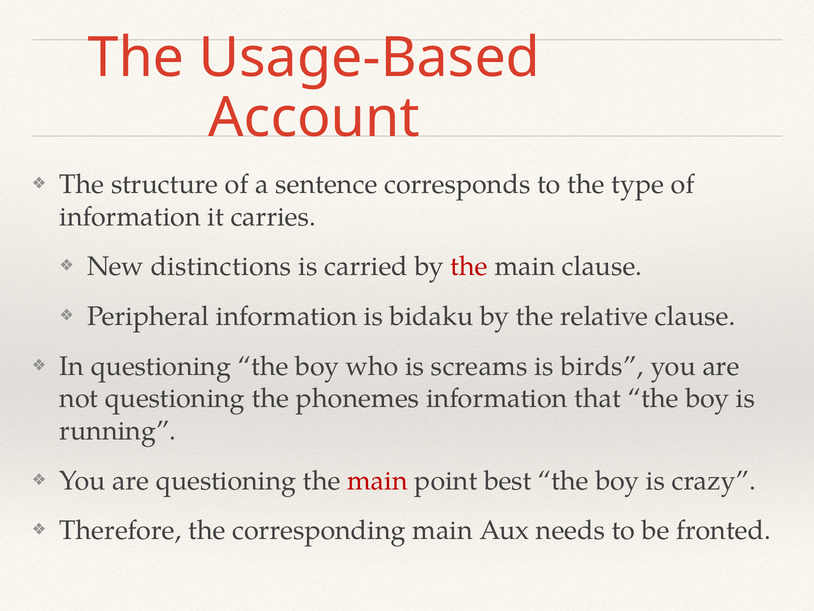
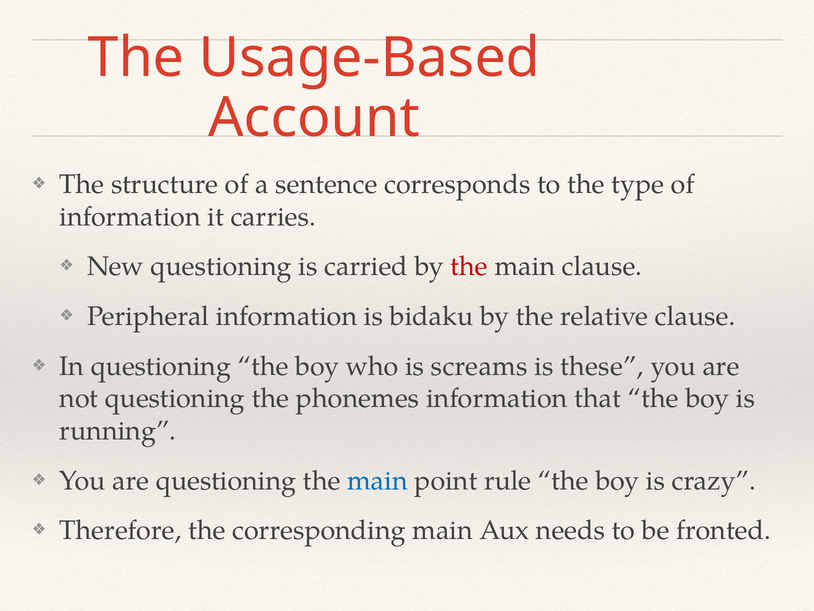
New distinctions: distinctions -> questioning (221, 266)
birds: birds -> these (602, 366)
main colour: red -> blue (377, 480)
best: best -> rule (508, 480)
